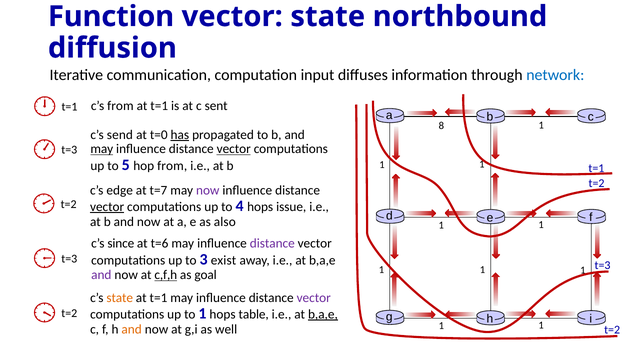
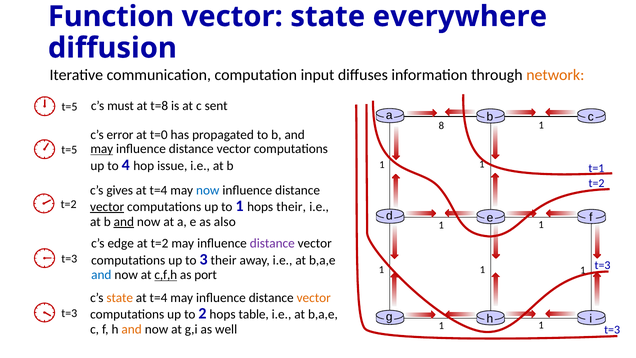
northbound: northbound -> everywhere (460, 16)
network colour: blue -> orange (555, 75)
t=1: t=1 -> t=5 (69, 107)
c’s from: from -> must (121, 106)
t=1: t=1 -> t=8 (159, 106)
send: send -> error (120, 135)
has underline: present -> none (180, 135)
vector underline: present -> none (234, 149)
t=3: t=3 -> t=5 (69, 150)
5: 5 -> 4 (126, 165)
hop from: from -> issue (172, 166)
edge: edge -> gives (120, 190)
t=7: t=7 -> t=4 (158, 190)
now colour: purple -> blue (208, 190)
to 4: 4 -> 1 (240, 206)
hops issue: issue -> their (291, 207)
and underline: none -> present (124, 222)
since: since -> edge (121, 243)
at t=6: t=6 -> t=2 (160, 243)
3 exist: exist -> their (224, 260)
and colour: purple -> blue (101, 275)
goal: goal -> port (206, 275)
t=1: t=1 -> t=4 (158, 298)
vector colour: purple -> orange (314, 298)
t=2: t=2 -> t=3 (69, 313)
to 1: 1 -> 2 (203, 313)
b,a,e underline: present -> none (323, 314)
t=2: t=2 -> t=3 (612, 330)
